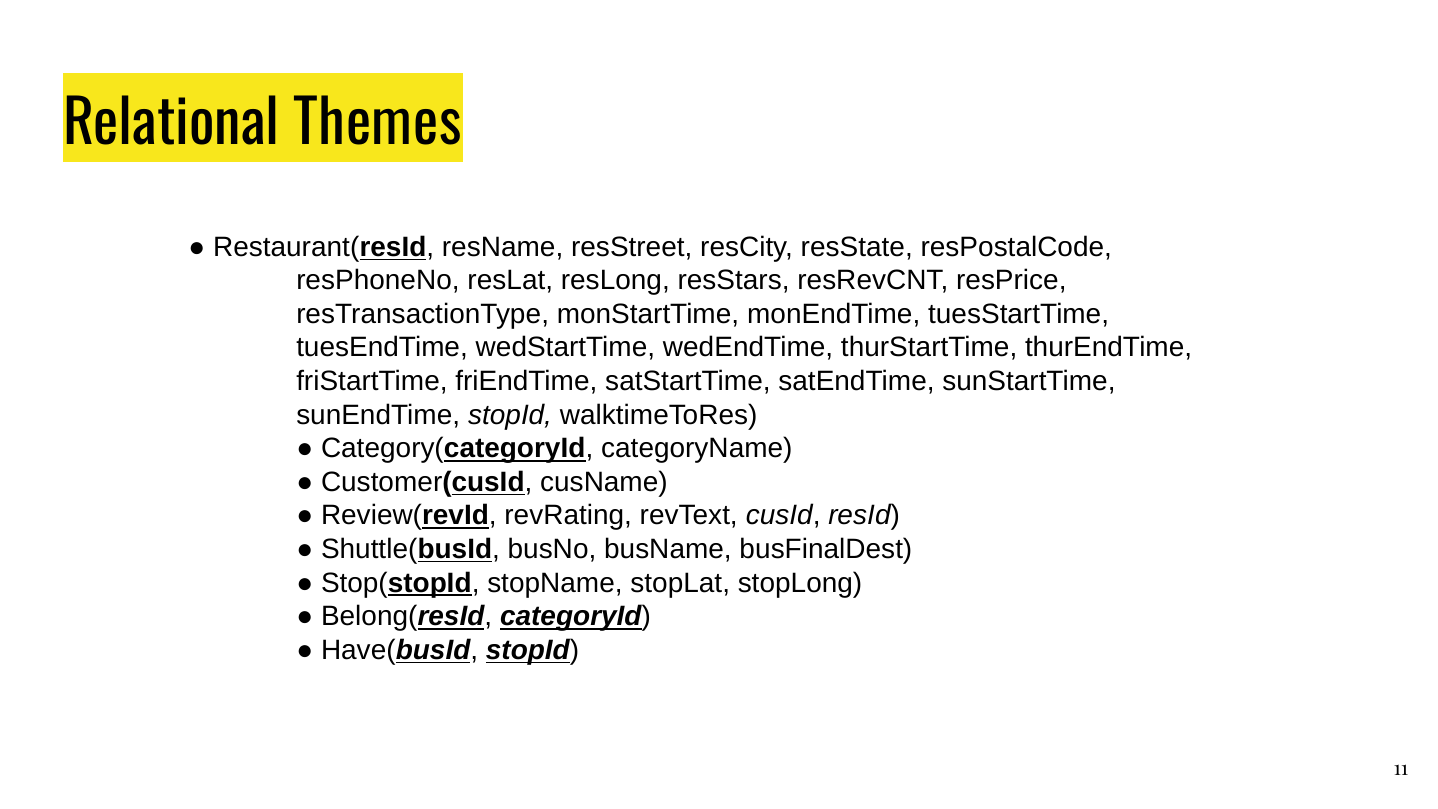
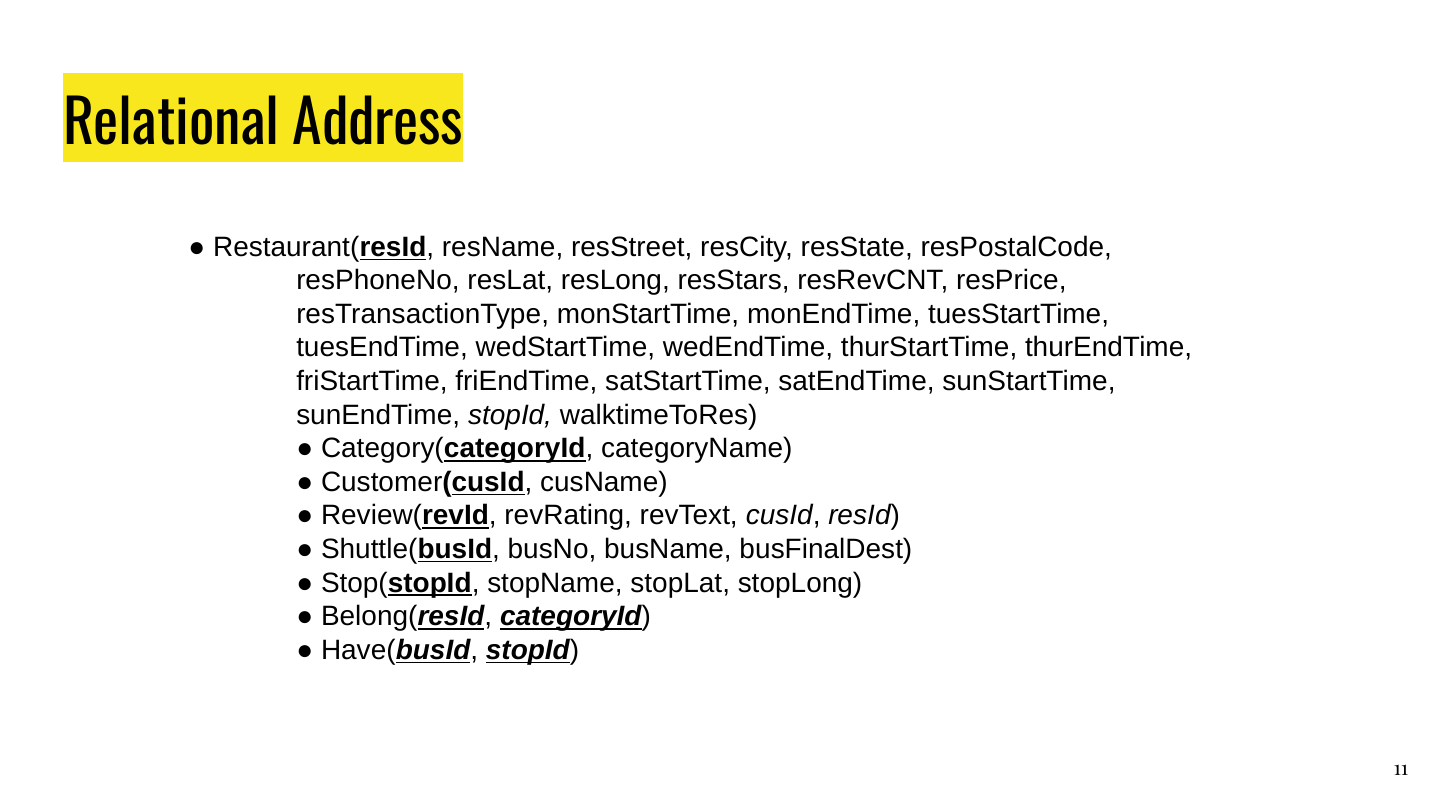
Themes: Themes -> Address (378, 124)
